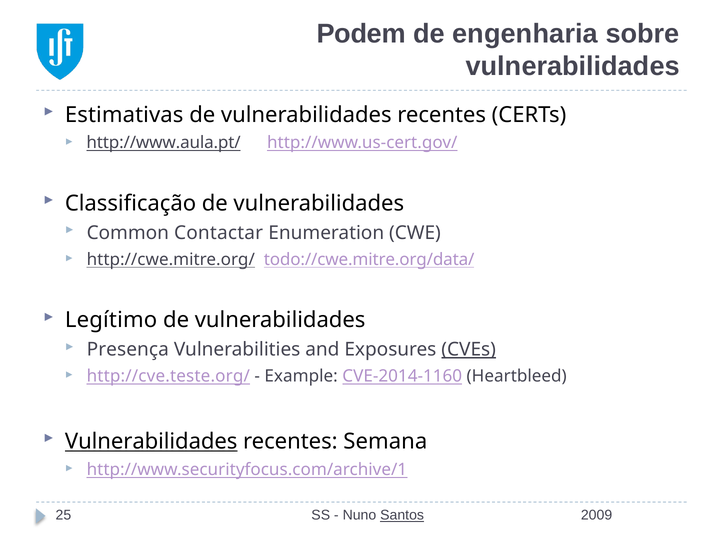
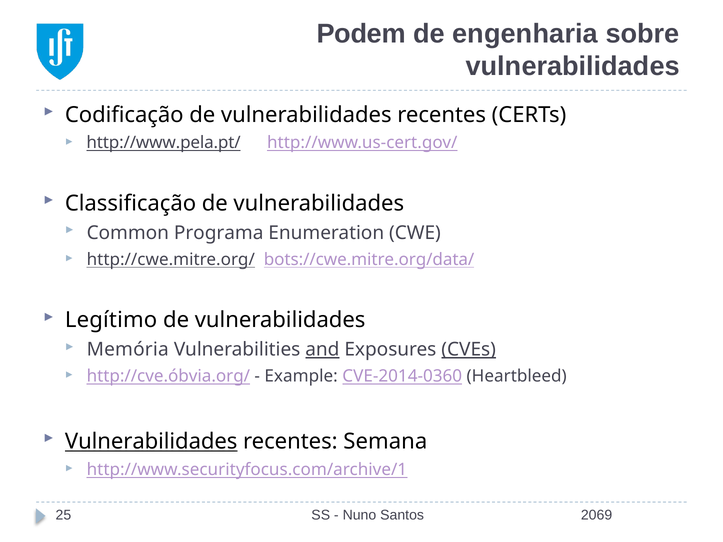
Estimativas: Estimativas -> Codificação (124, 115)
http://www.aula.pt/: http://www.aula.pt/ -> http://www.pela.pt/ (164, 143)
Contactar: Contactar -> Programa (219, 233)
todo://cwe.mitre.org/data/: todo://cwe.mitre.org/data/ -> bots://cwe.mitre.org/data/ (369, 260)
Presença: Presença -> Memória (128, 350)
and underline: none -> present (322, 350)
http://cve.teste.org/: http://cve.teste.org/ -> http://cve.óbvia.org/ (168, 376)
CVE-2014-1160: CVE-2014-1160 -> CVE-2014-0360 (402, 376)
Santos underline: present -> none (402, 516)
2009: 2009 -> 2069 (597, 516)
